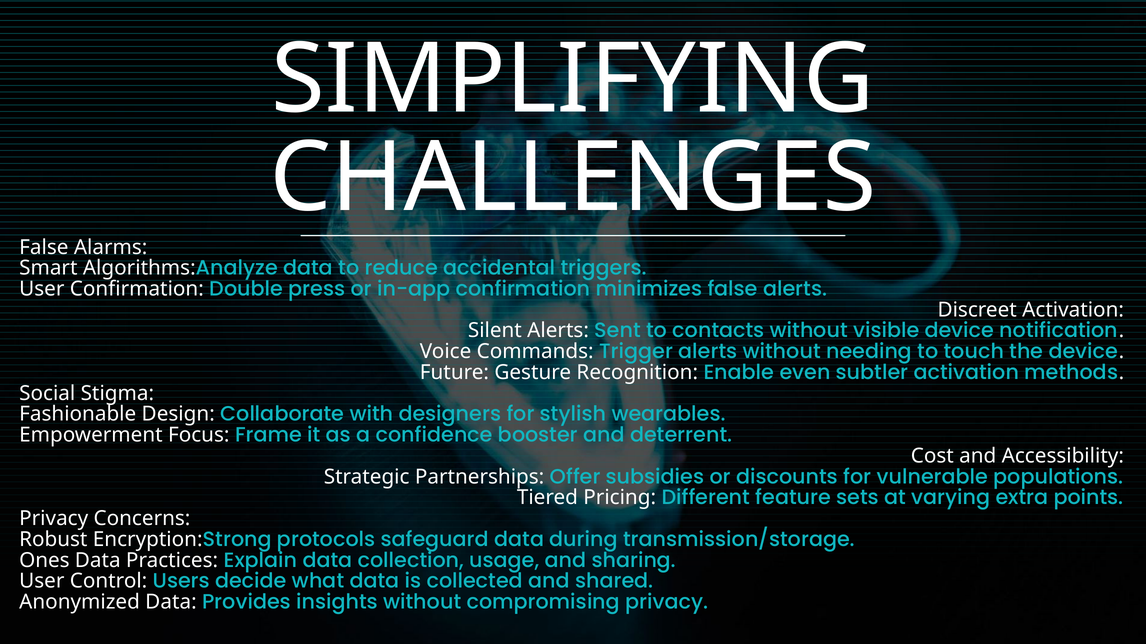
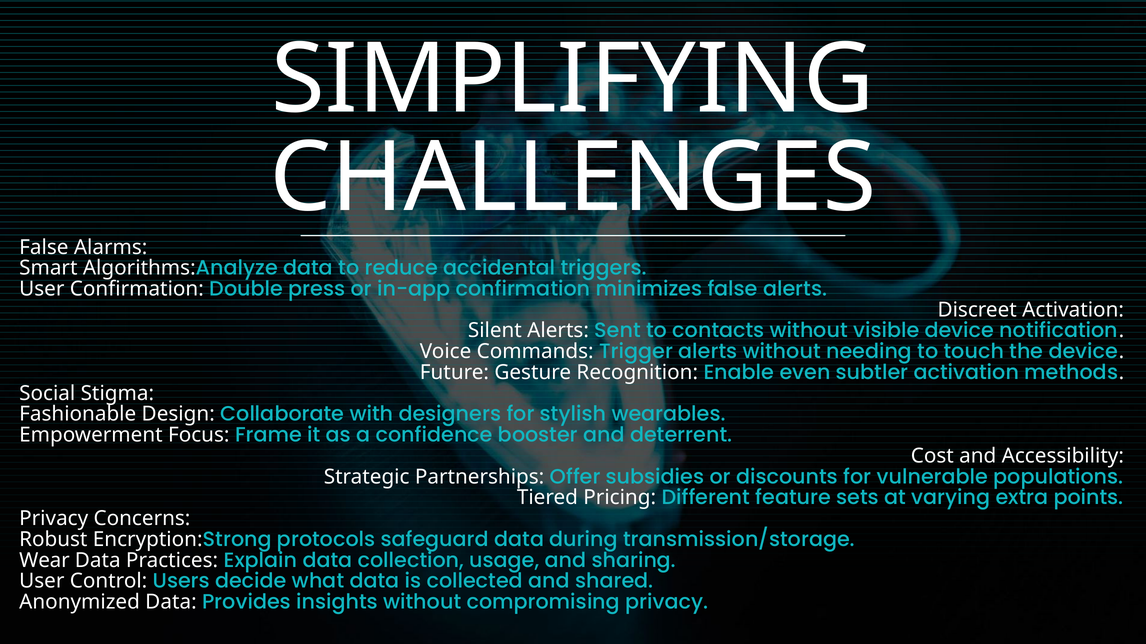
Ones: Ones -> Wear (44, 561)
